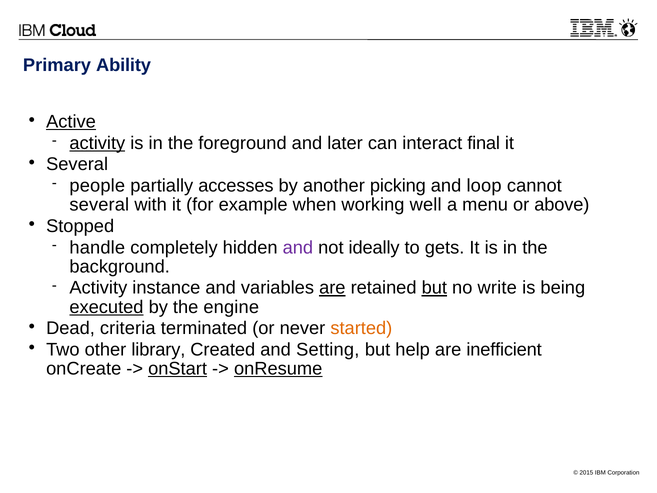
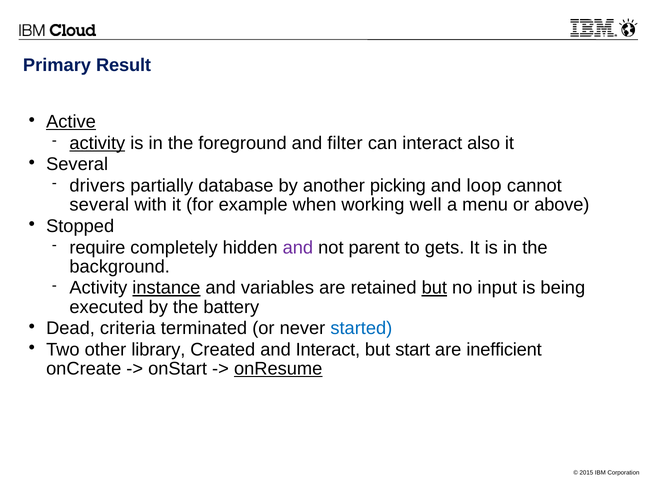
Ability: Ability -> Result (124, 65)
later: later -> filter (345, 143)
final: final -> also (484, 143)
people: people -> drivers (97, 186)
accesses: accesses -> database (236, 186)
handle: handle -> require (97, 247)
ideally: ideally -> parent (374, 247)
instance underline: none -> present (166, 288)
are underline: present -> none (332, 288)
write: write -> input (497, 288)
executed underline: present -> none (106, 307)
engine: engine -> battery (231, 307)
started colour: orange -> blue (361, 328)
and Setting: Setting -> Interact (328, 350)
help: help -> start (413, 350)
onStart underline: present -> none (178, 369)
